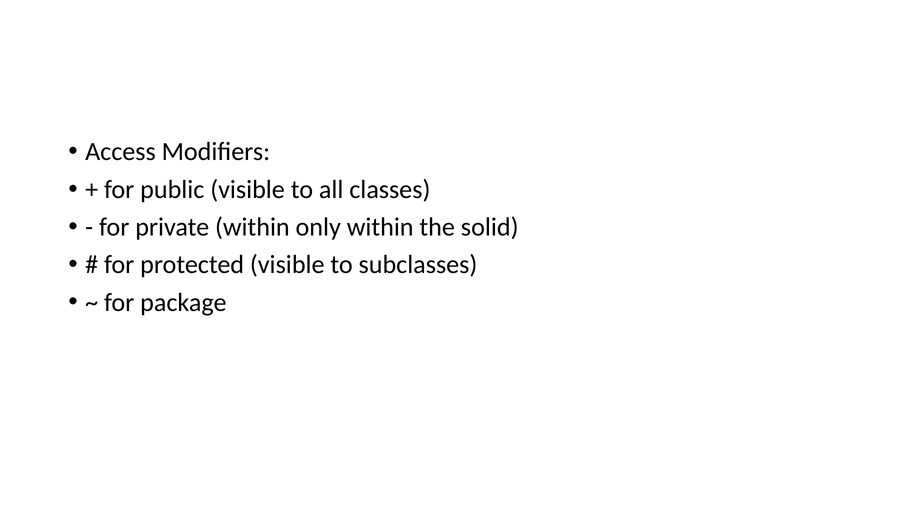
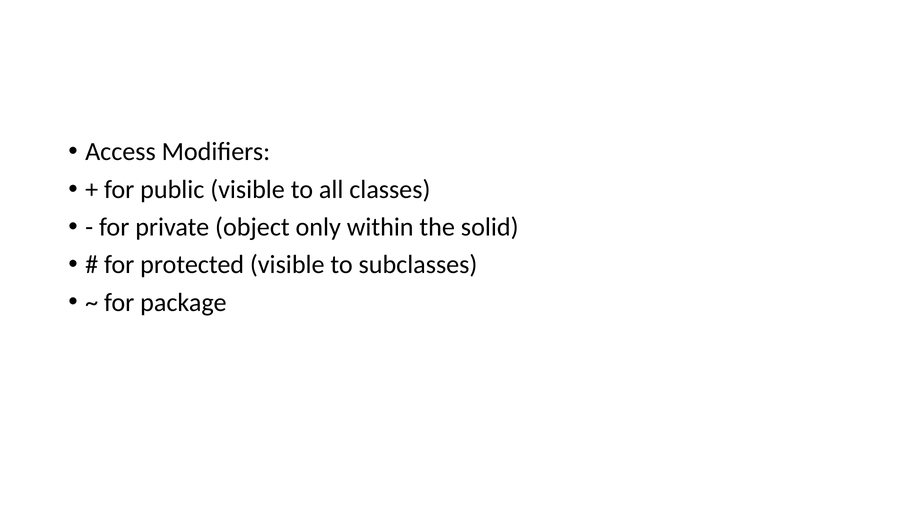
private within: within -> object (252, 227)
